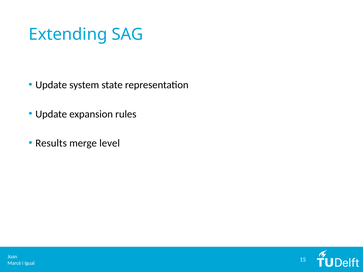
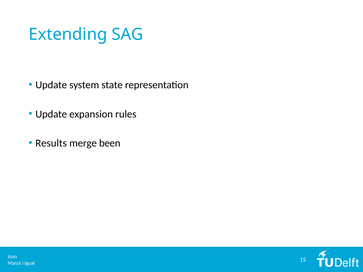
level: level -> been (110, 143)
